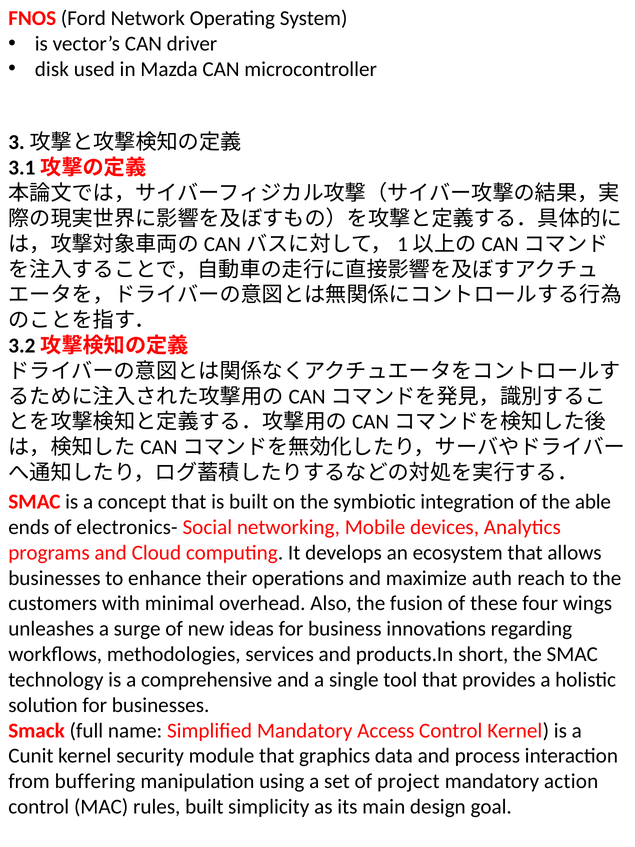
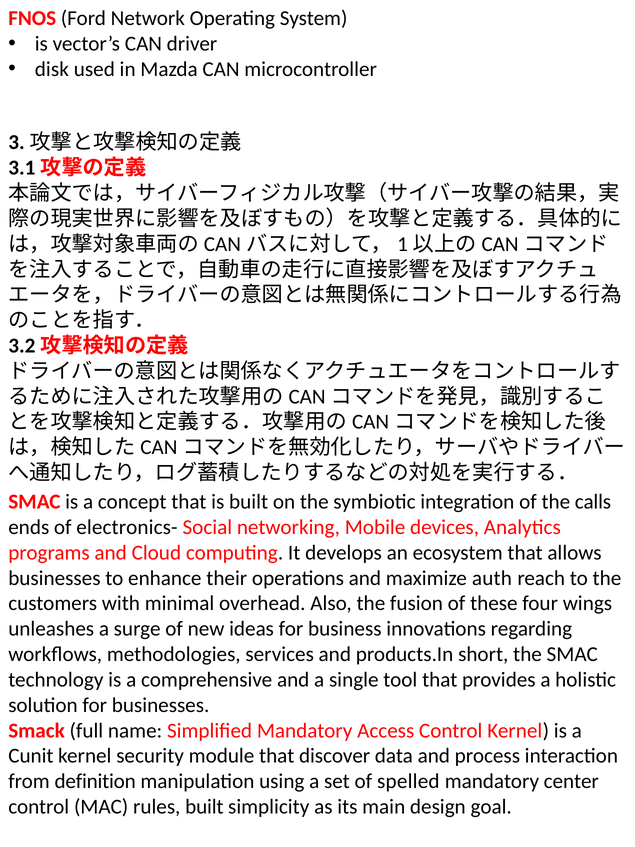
able: able -> calls (593, 502)
graphics: graphics -> discover (335, 756)
buffering: buffering -> definition (95, 781)
project: project -> spelled (408, 781)
action: action -> center (571, 781)
